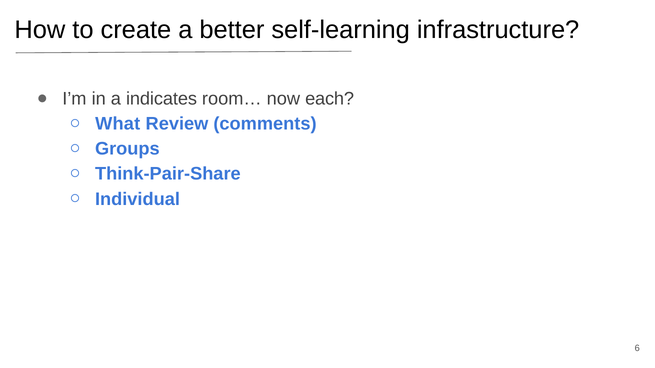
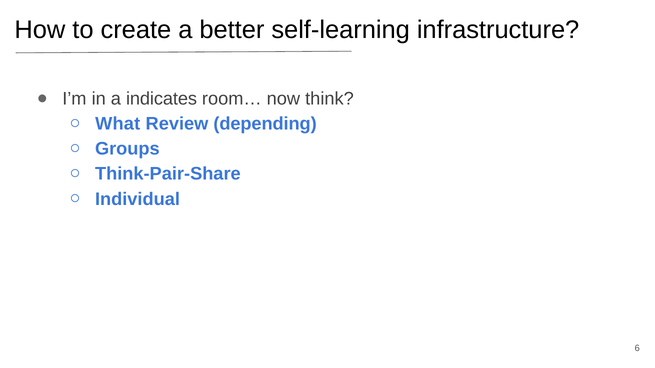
each: each -> think (329, 99)
comments: comments -> depending (265, 124)
